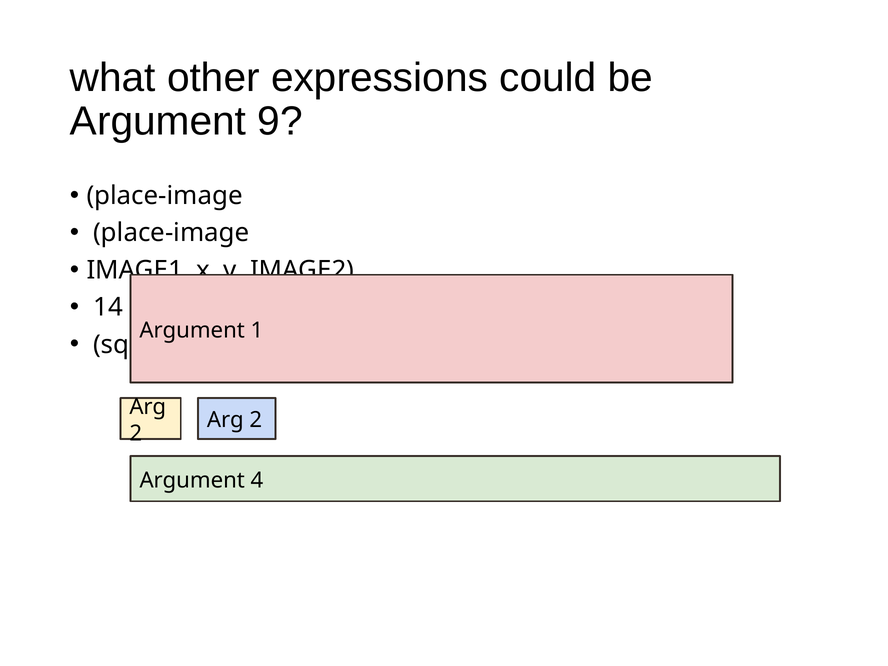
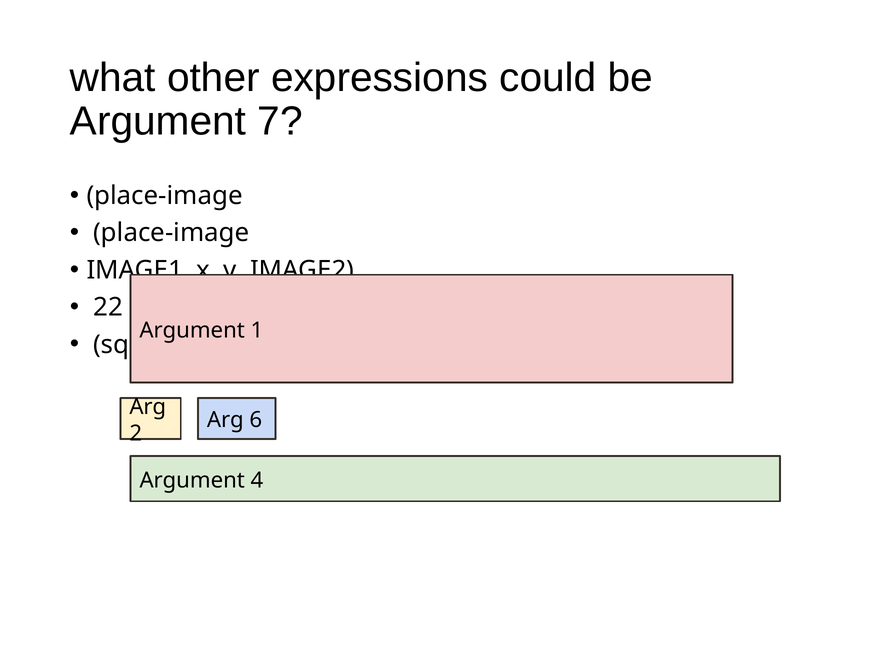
9: 9 -> 7 (280, 122)
14: 14 -> 22 (108, 307)
2: 2 -> 6 (256, 420)
